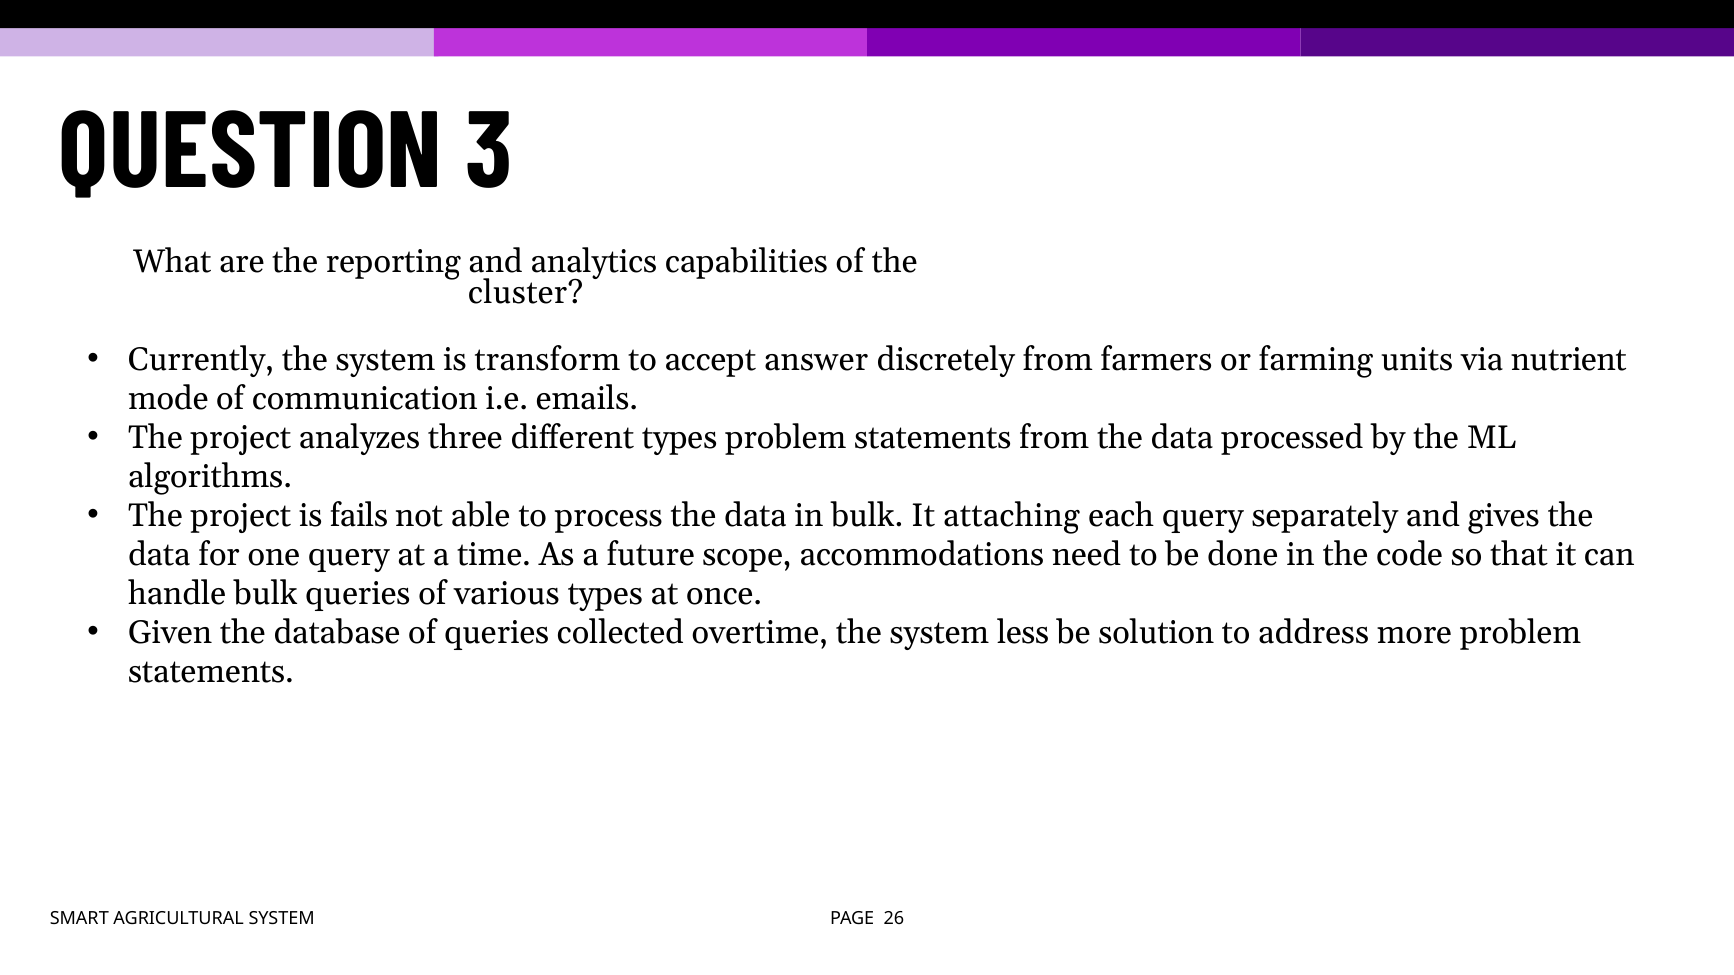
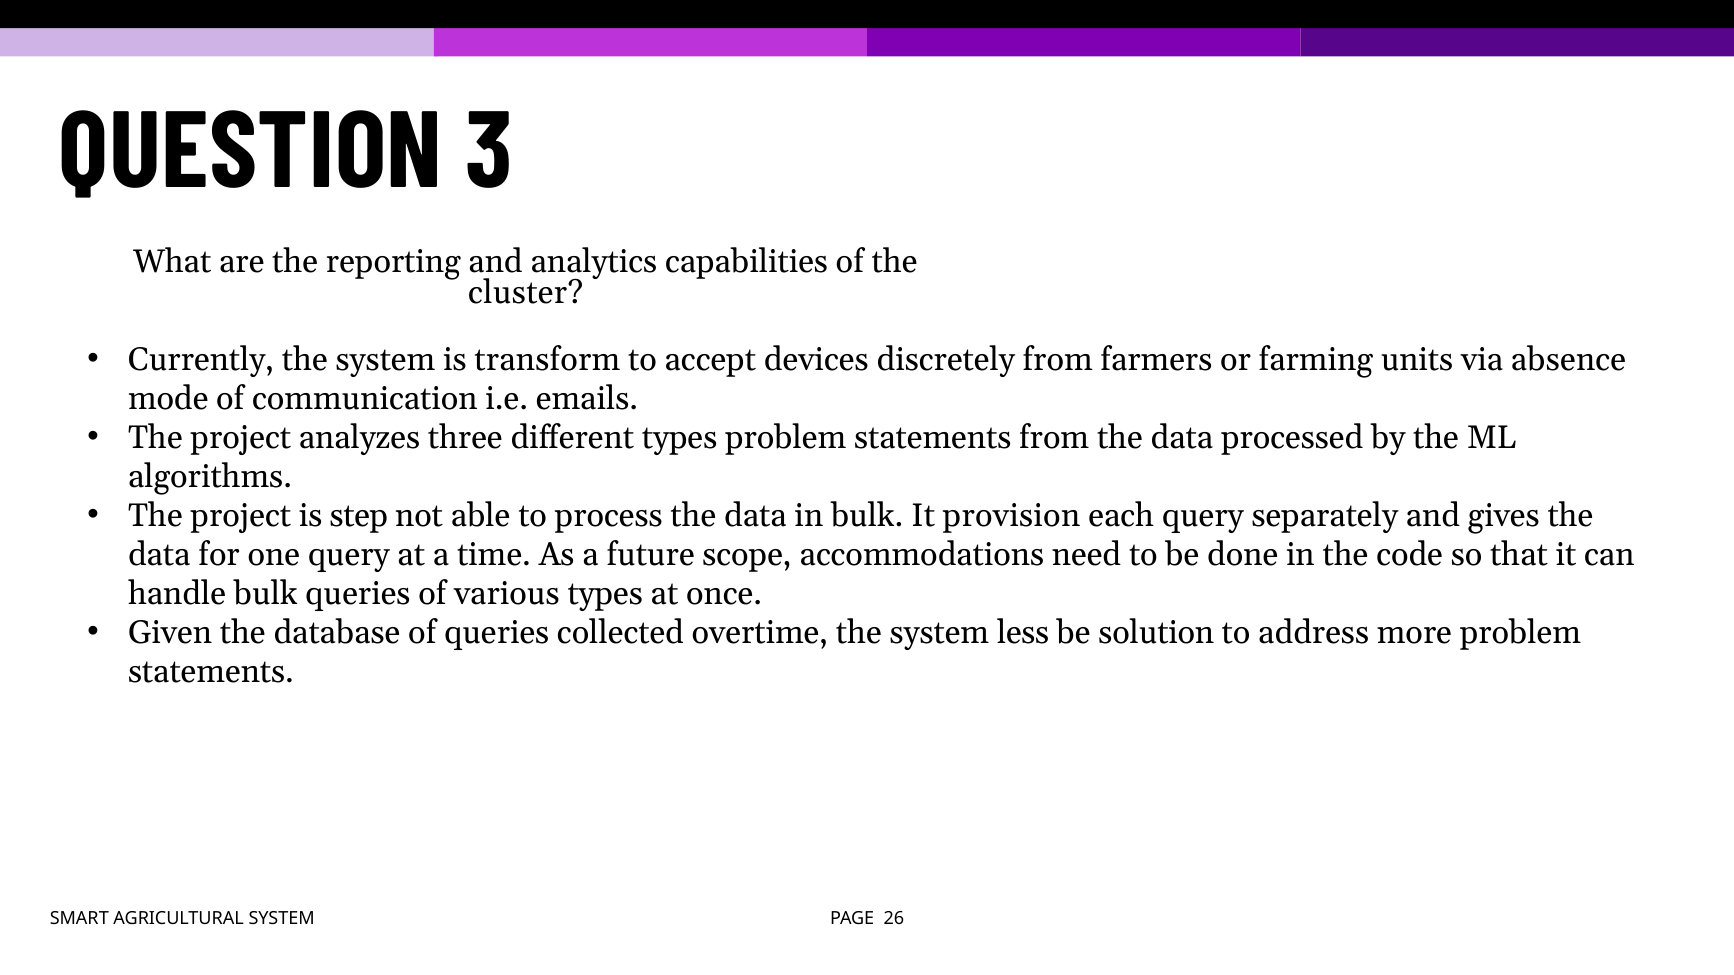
answer: answer -> devices (816, 360)
nutrient: nutrient -> absence (1569, 360)
fails: fails -> step (359, 516)
attaching: attaching -> provision (1011, 516)
